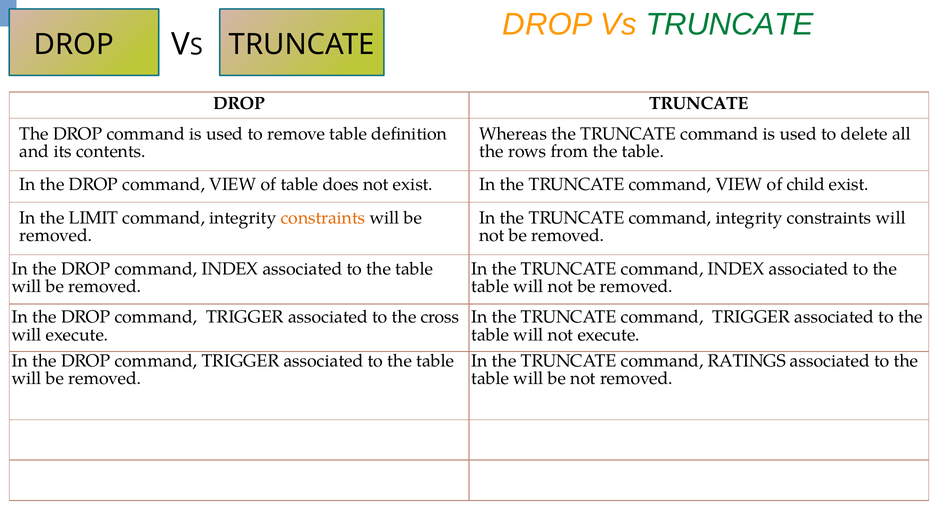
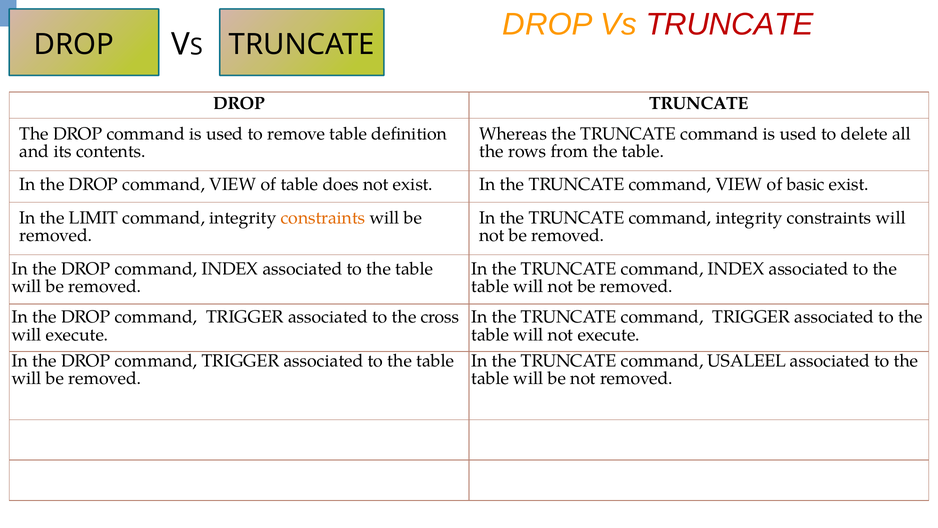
TRUNCATE colour: green -> red (730, 24)
child: child -> basic (806, 184)
RATINGS: RATINGS -> USALEEL (747, 361)
